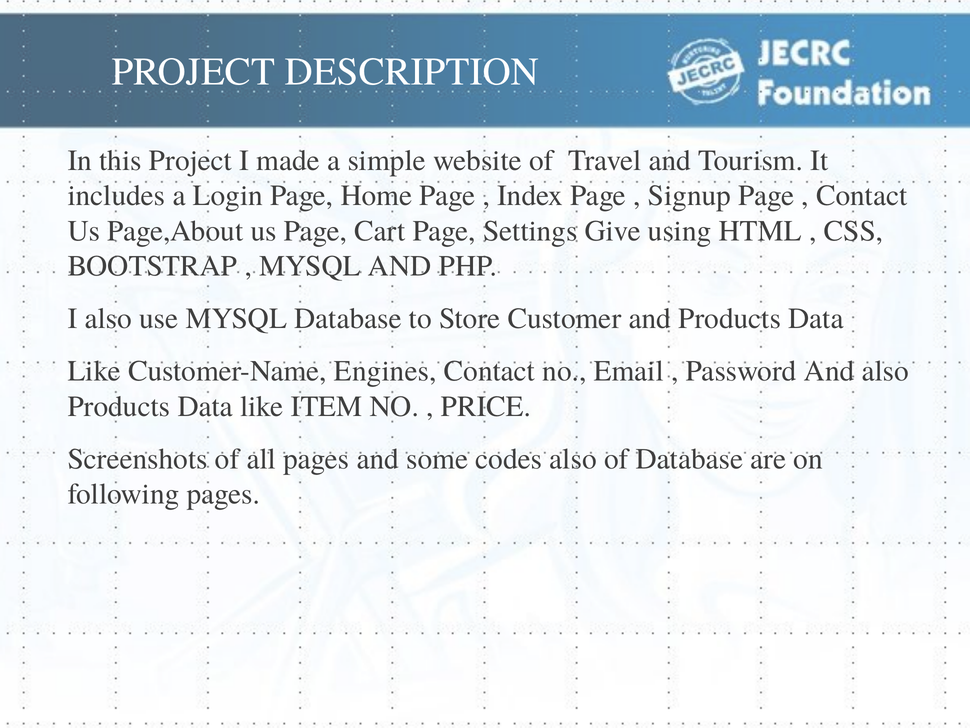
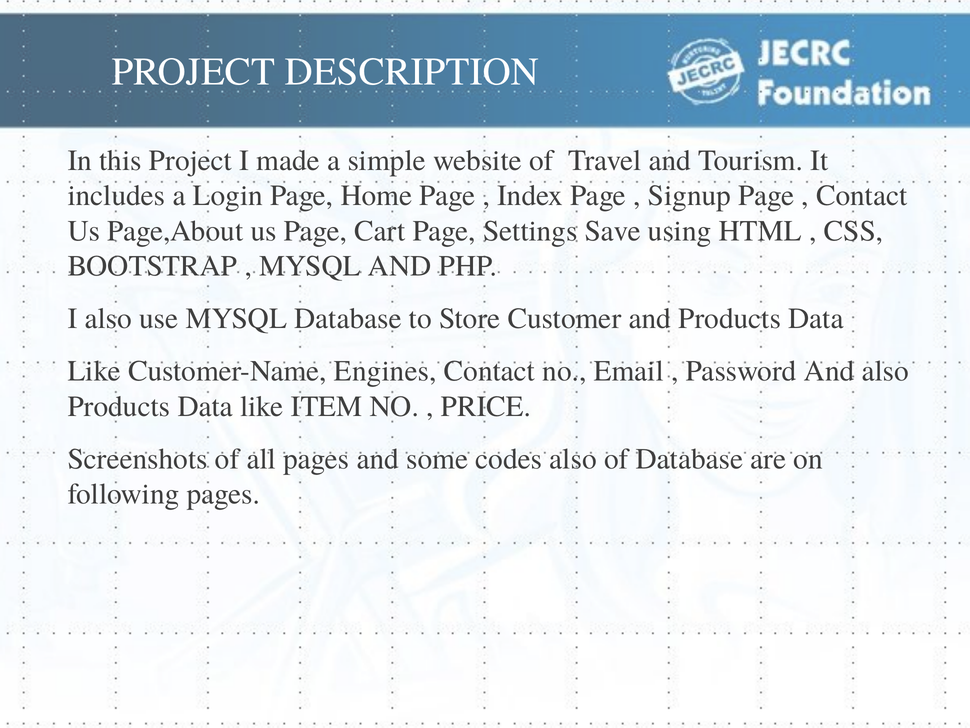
Give: Give -> Save (613, 231)
